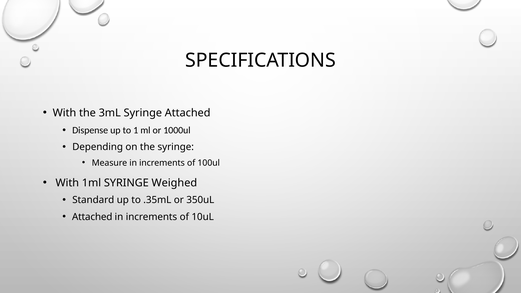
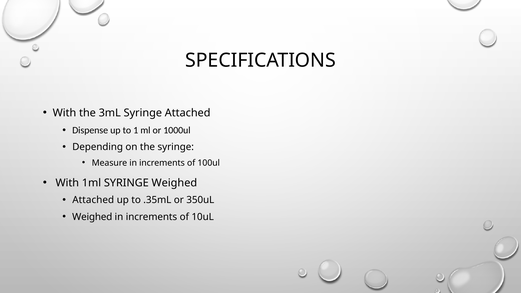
Standard: Standard -> Attached (93, 200)
Attached: Attached -> Weighed (92, 217)
